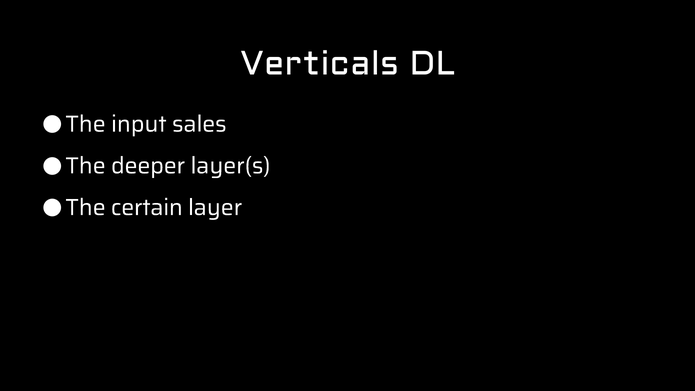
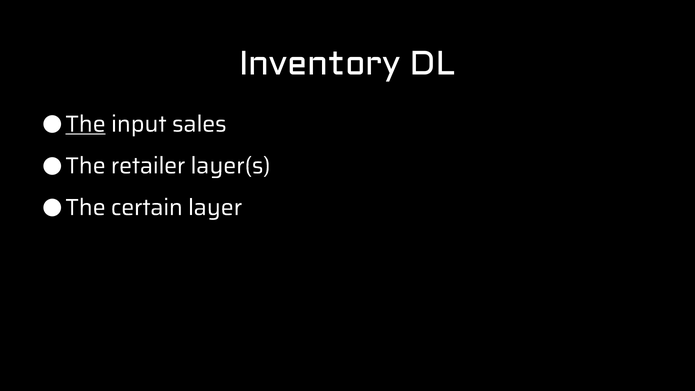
Verticals: Verticals -> Inventory (320, 63)
The underline: none -> present (86, 124)
deeper: deeper -> retailer (148, 166)
